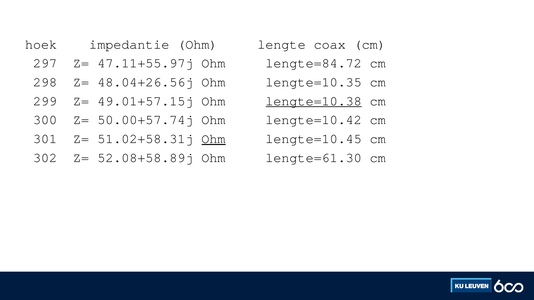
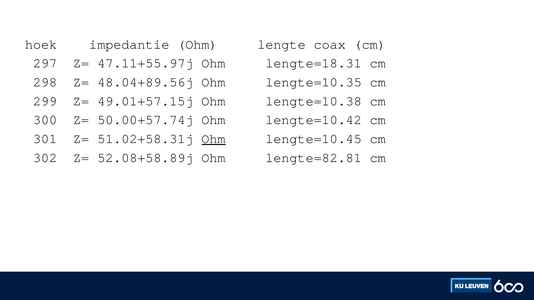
lengte=84.72: lengte=84.72 -> lengte=18.31 (314, 63)
48.04+26.56j: 48.04+26.56j -> 48.04+89.56j (145, 82)
lengte=10.38 underline: present -> none (314, 101)
lengte=61.30: lengte=61.30 -> lengte=82.81 (314, 158)
